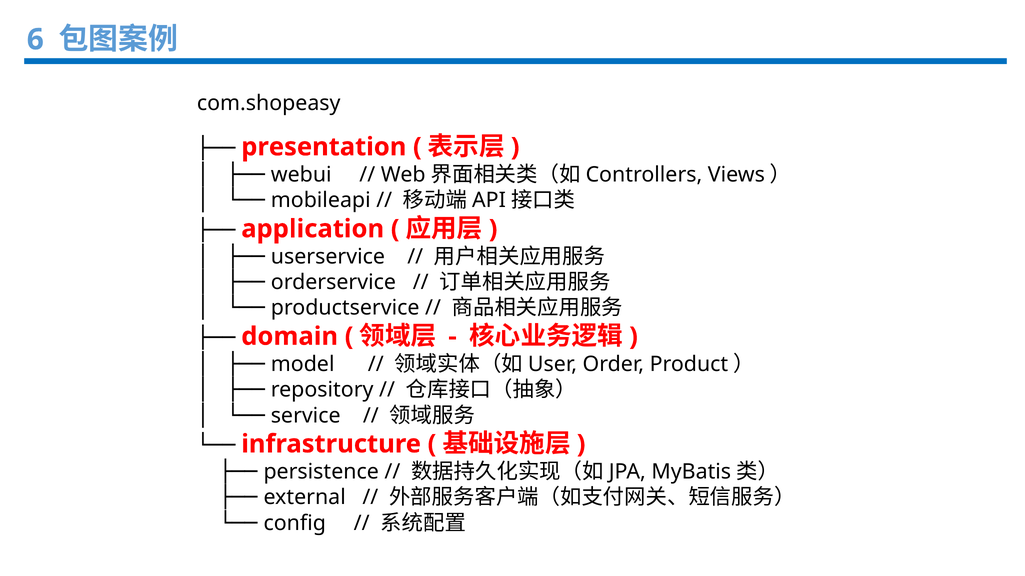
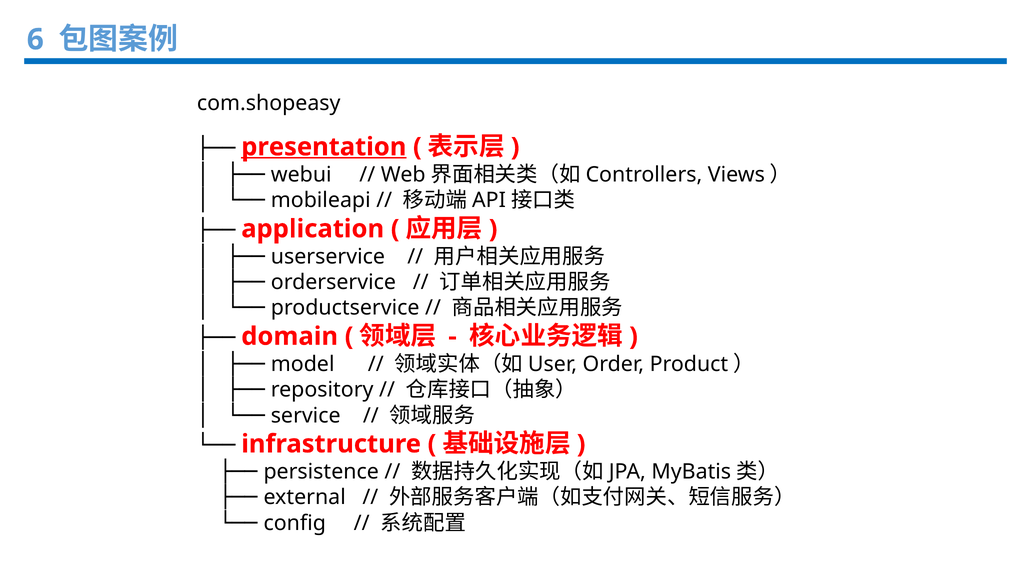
presentation underline: none -> present (324, 147)
